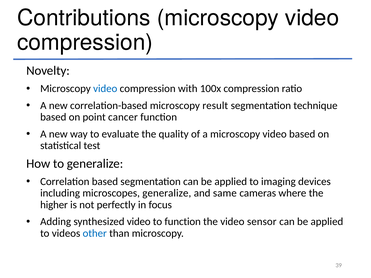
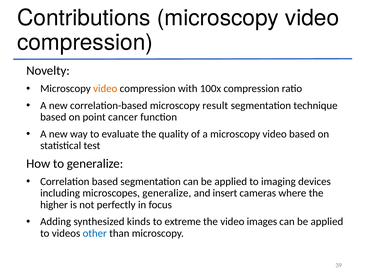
video colour: blue -> orange (105, 89)
same: same -> insert (225, 193)
synthesized video: video -> kinds (139, 222)
to function: function -> extreme (183, 222)
sensor: sensor -> images (262, 222)
